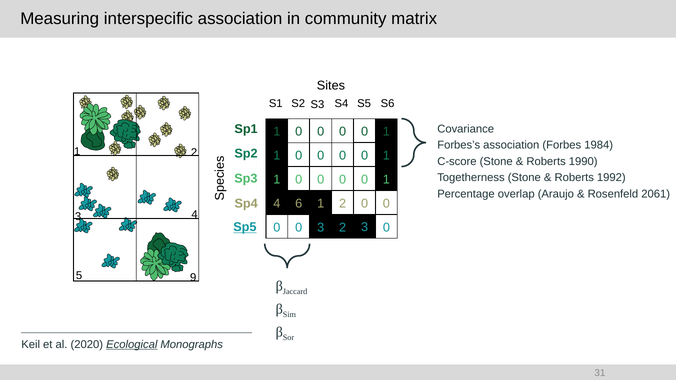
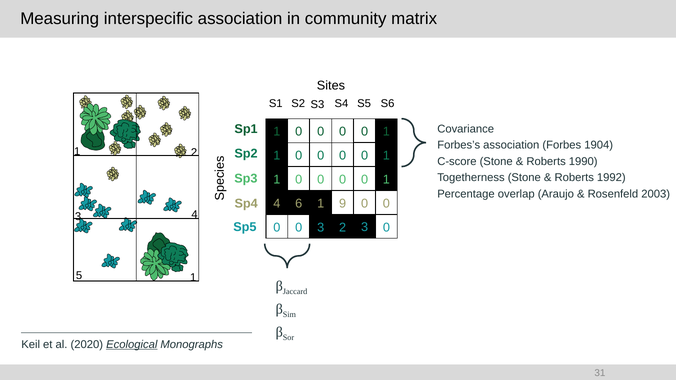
1984: 1984 -> 1904 (599, 145)
2061: 2061 -> 2003 (656, 194)
2: 2 -> 9 (343, 204)
Sp5 underline: present -> none (245, 227)
5 9: 9 -> 1 (193, 278)
